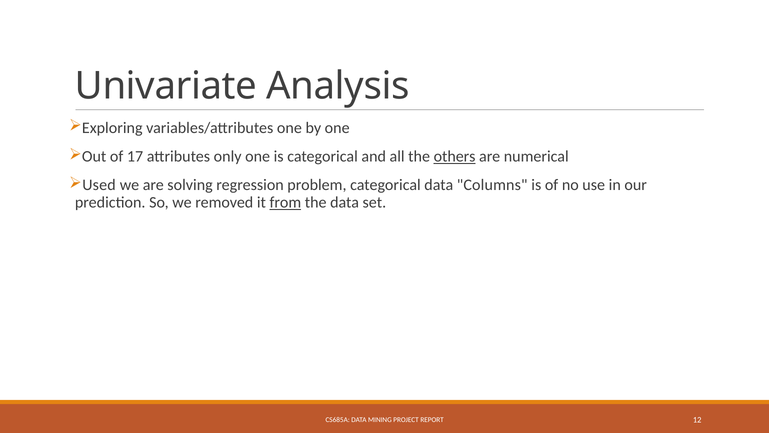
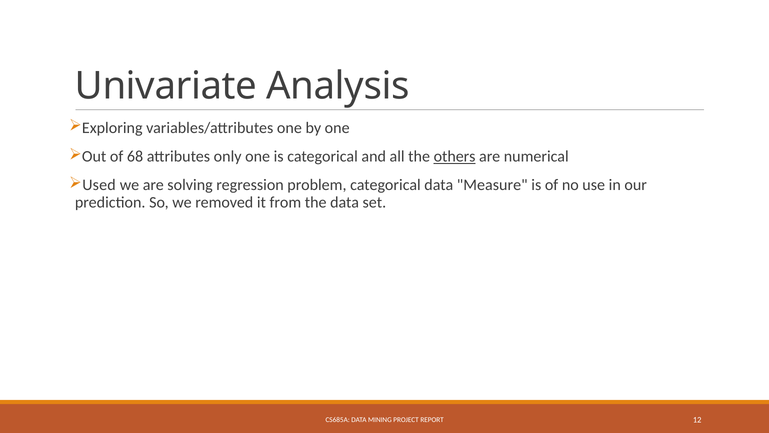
17: 17 -> 68 (135, 156)
Columns: Columns -> Measure (492, 185)
from underline: present -> none (285, 202)
